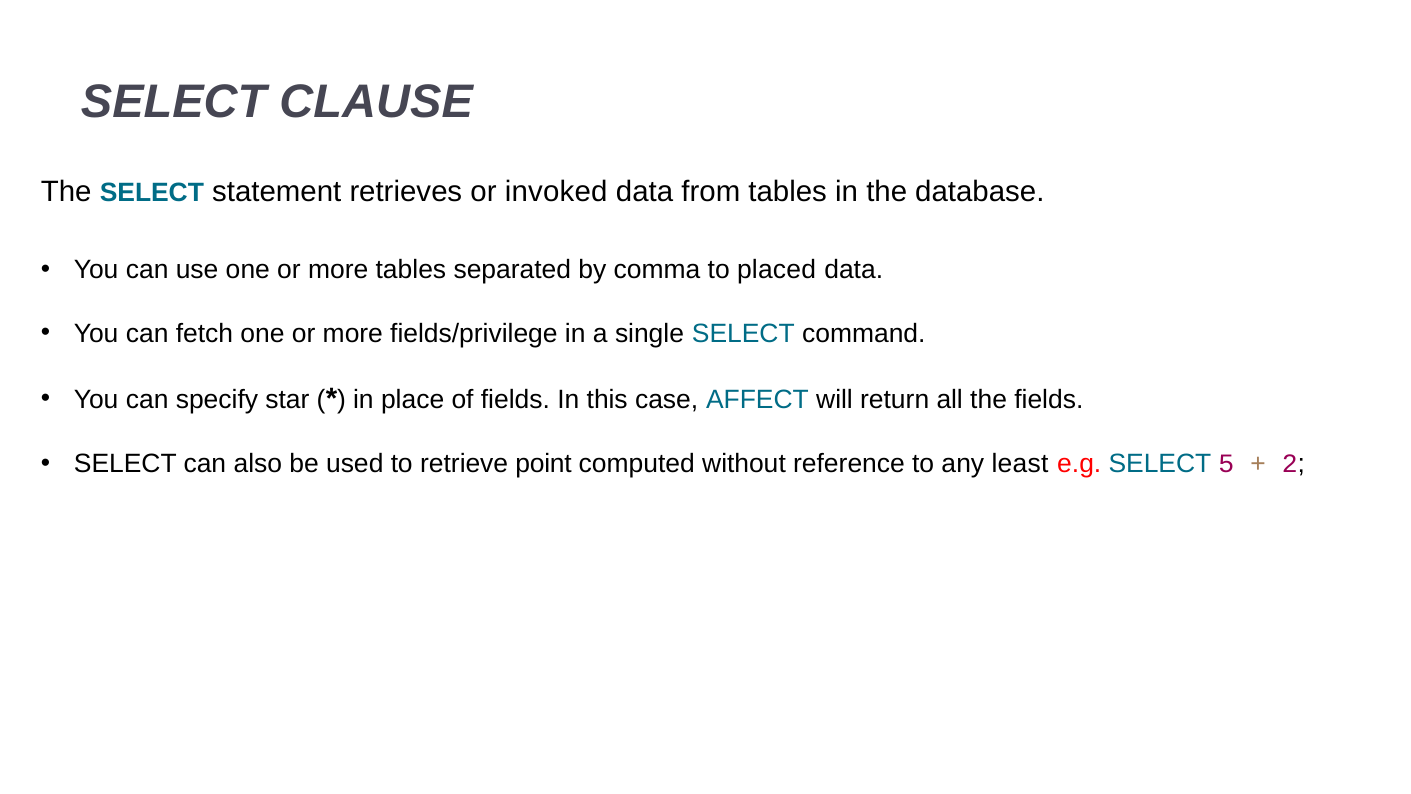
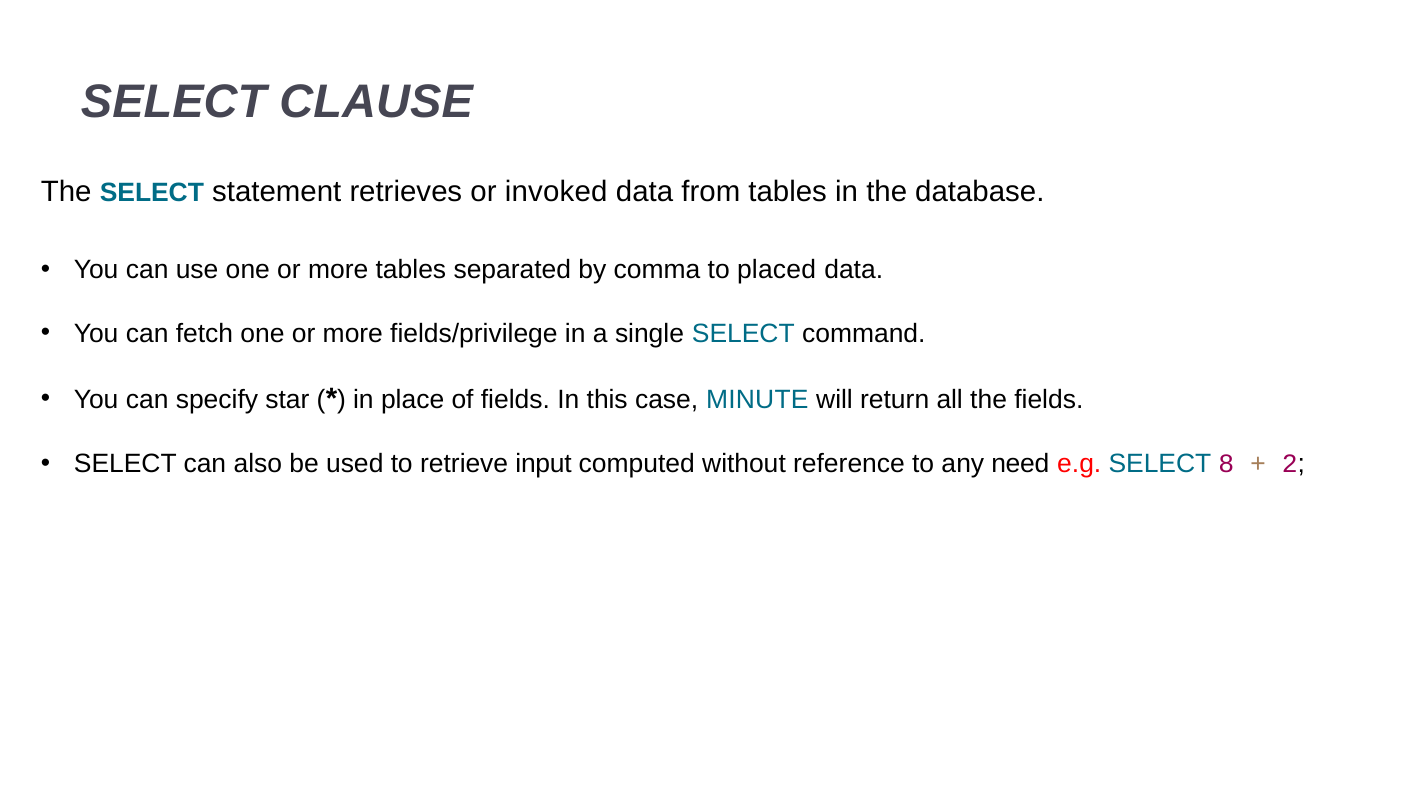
AFFECT: AFFECT -> MINUTE (757, 400)
point: point -> input (544, 464)
least: least -> need (1020, 464)
5: 5 -> 8 (1226, 464)
